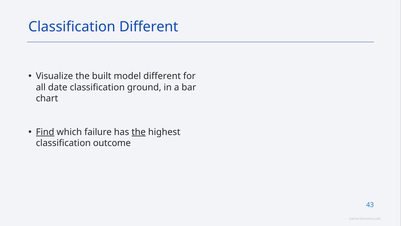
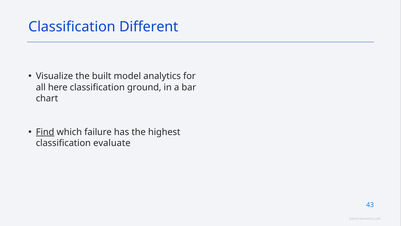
model different: different -> analytics (162, 76)
date: date -> here (58, 87)
the underline: present -> none (139, 132)
outcome: outcome -> evaluate (112, 143)
